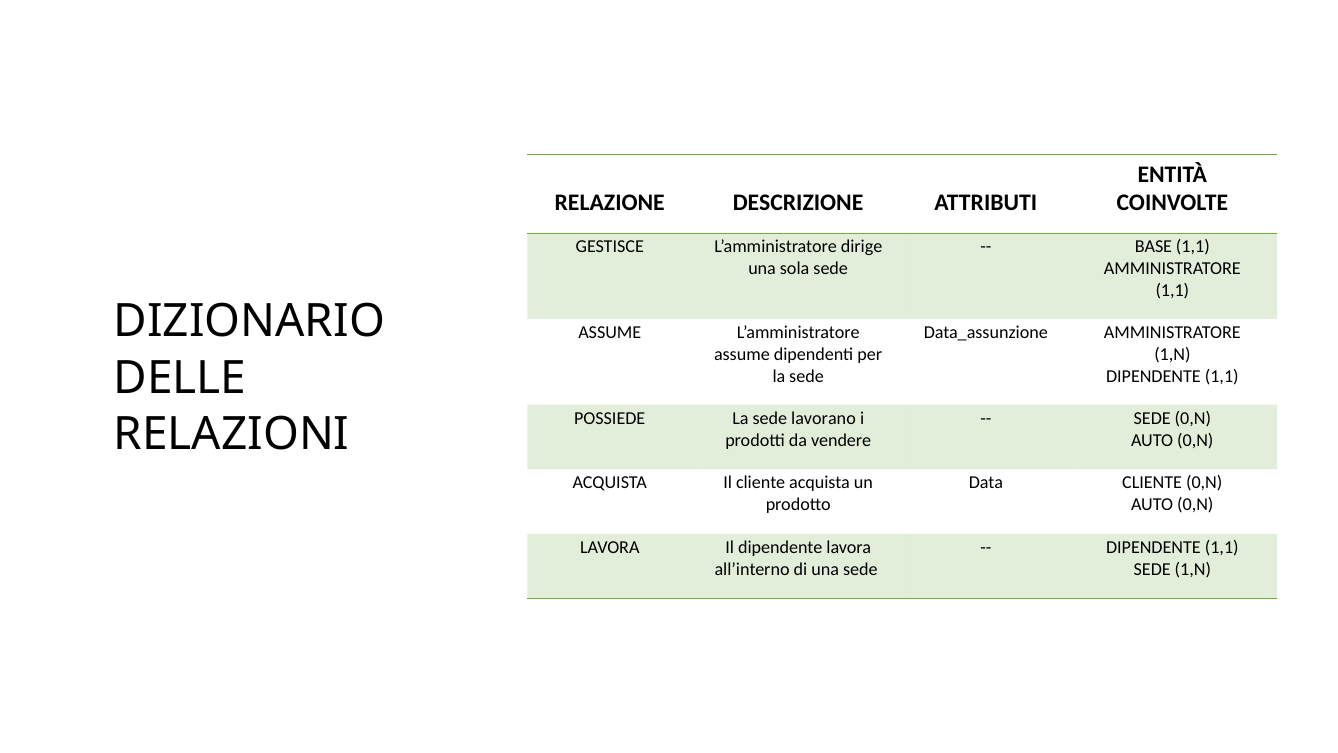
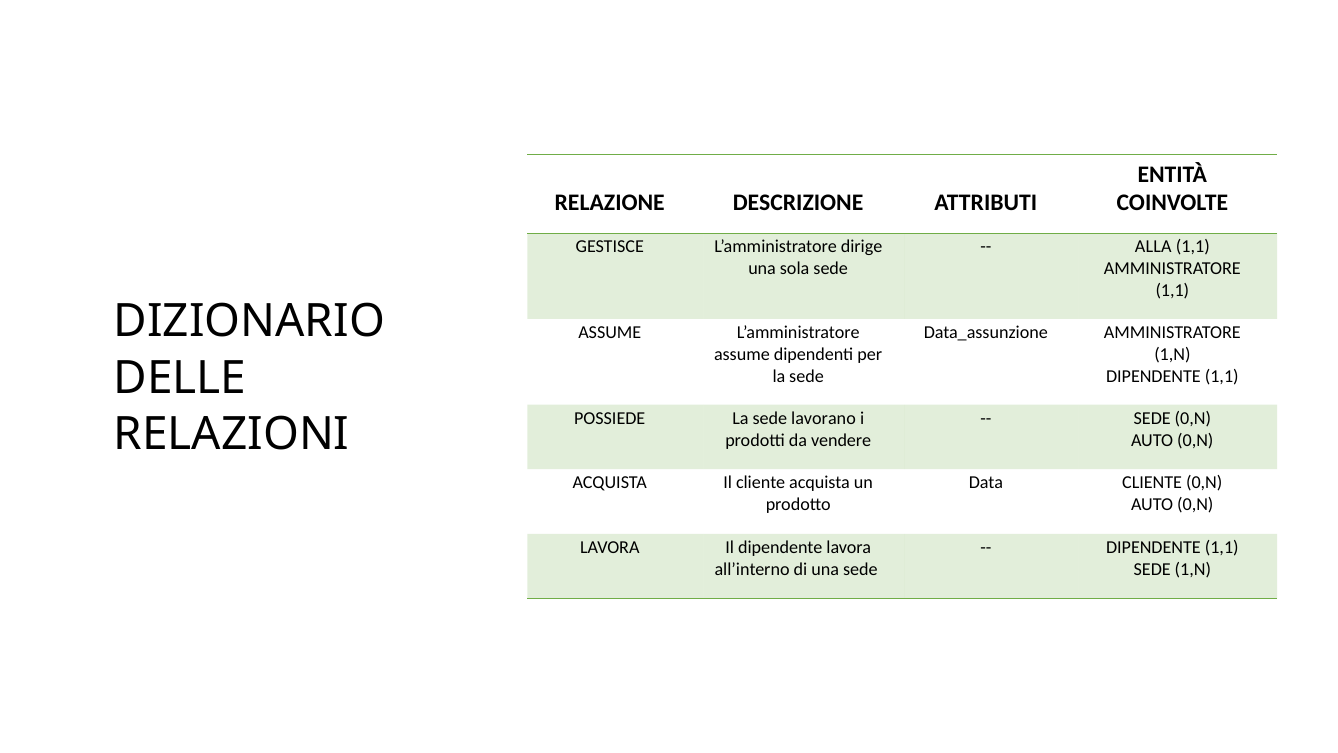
BASE: BASE -> ALLA (1153, 246)
